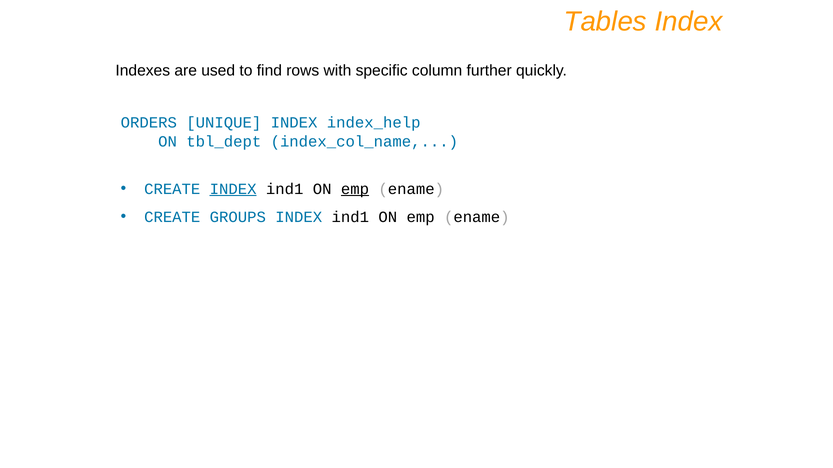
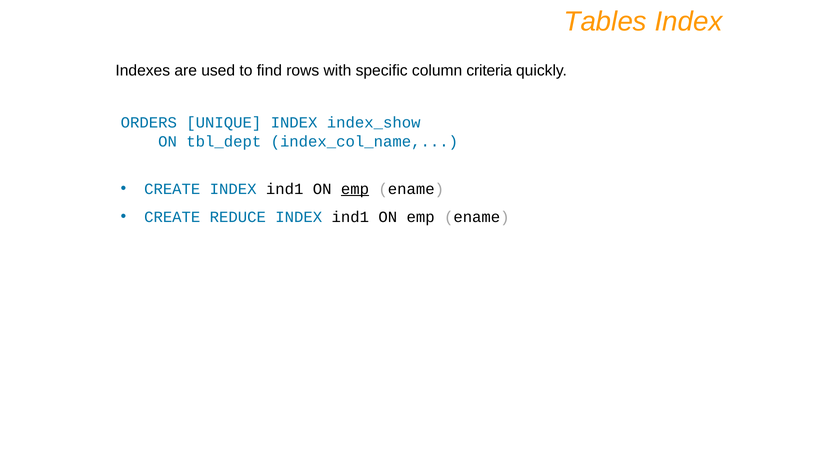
further: further -> criteria (489, 71)
index_help: index_help -> index_show (374, 123)
INDEX underline: present -> none (233, 189)
GROUPS: GROUPS -> REDUCE (238, 217)
